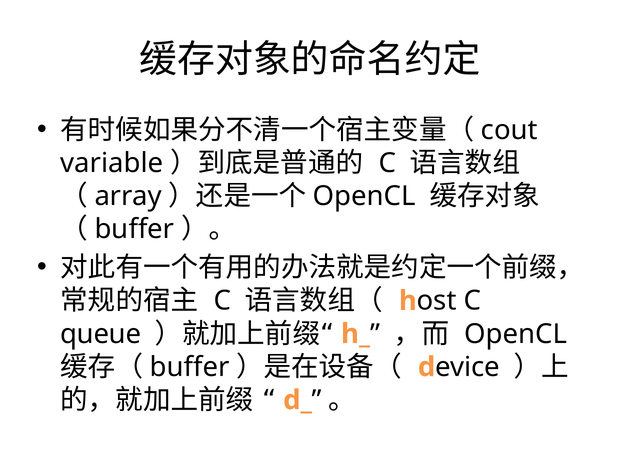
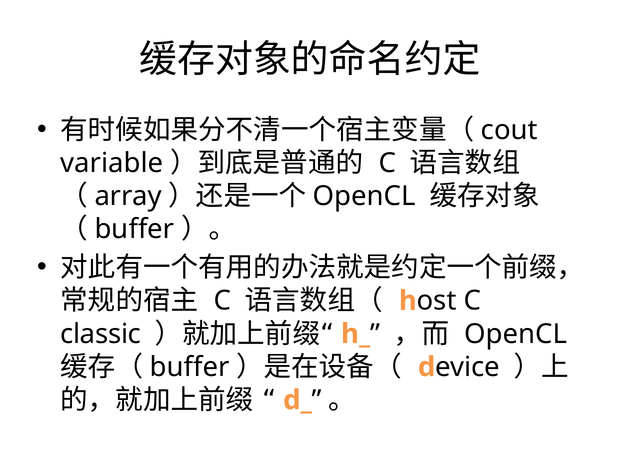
queue: queue -> classic (101, 334)
